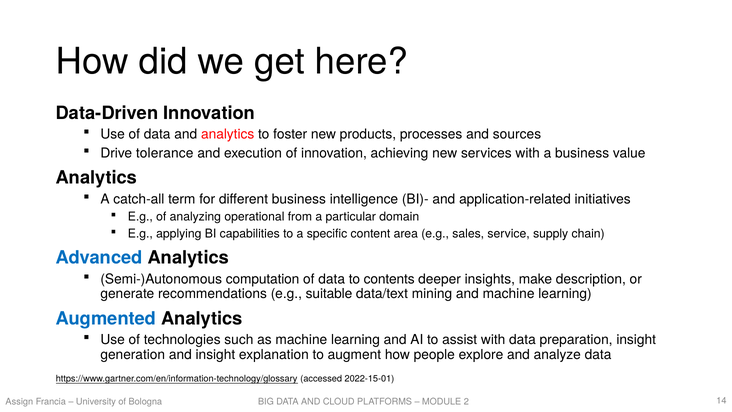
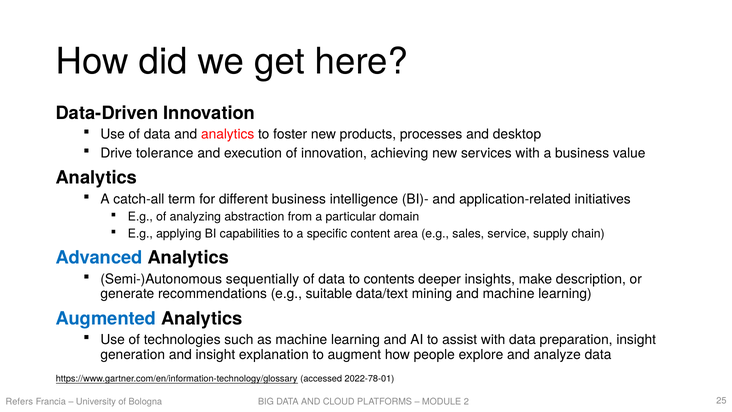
sources: sources -> desktop (517, 134)
operational: operational -> abstraction (254, 217)
computation: computation -> sequentially (263, 279)
2022-15-01: 2022-15-01 -> 2022-78-01 (369, 379)
Assign: Assign -> Refers (19, 401)
14: 14 -> 25 (721, 400)
